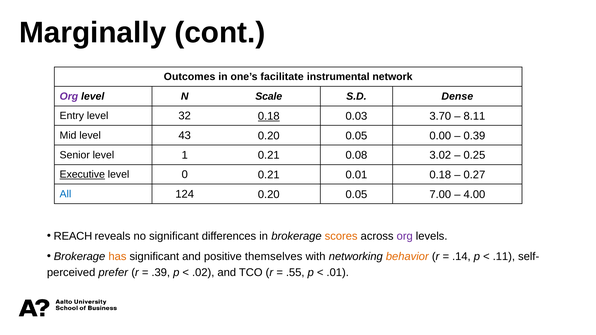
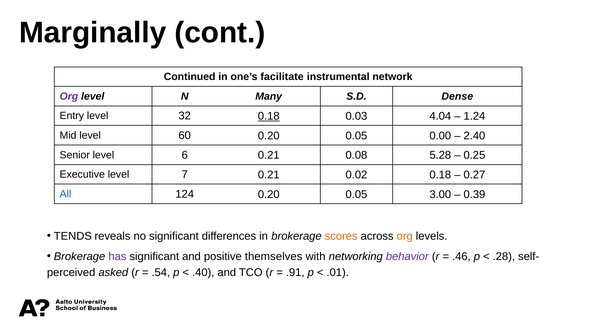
Outcomes: Outcomes -> Continued (190, 77)
Scale: Scale -> Many (269, 96)
3.70: 3.70 -> 4.04 (440, 116)
8.11: 8.11 -> 1.24 (474, 116)
43: 43 -> 60 (185, 136)
0.39: 0.39 -> 2.40 (474, 136)
1: 1 -> 6 (185, 155)
3.02: 3.02 -> 5.28 (440, 155)
Executive underline: present -> none (82, 175)
0: 0 -> 7 (185, 175)
0.01: 0.01 -> 0.02 (356, 175)
7.00: 7.00 -> 3.00 (440, 194)
4.00: 4.00 -> 0.39 (474, 194)
REACH: REACH -> TENDS (73, 236)
org colour: purple -> orange (405, 236)
has colour: orange -> purple (117, 257)
behavior colour: orange -> purple (407, 257)
.14: .14 -> .46 (461, 257)
.11: .11 -> .28 (504, 257)
prefer: prefer -> asked (113, 273)
.39: .39 -> .54 (161, 273)
.02: .02 -> .40 (203, 273)
.55: .55 -> .91 (295, 273)
